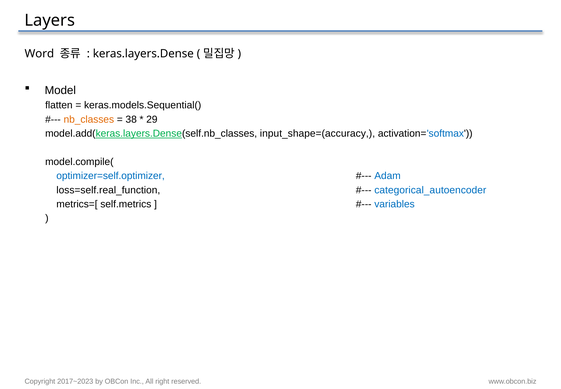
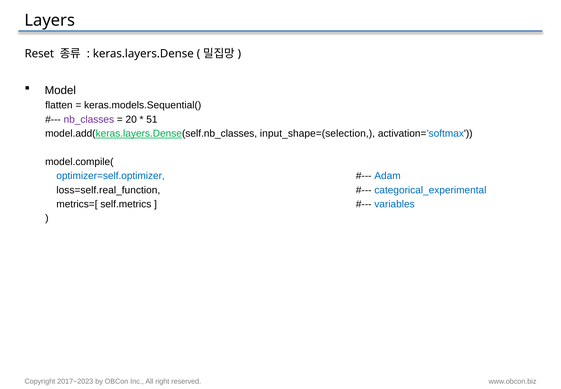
Word: Word -> Reset (39, 54)
nb_classes colour: orange -> purple (89, 119)
38: 38 -> 20 (131, 119)
29: 29 -> 51 (152, 119)
input_shape=(accuracy: input_shape=(accuracy -> input_shape=(selection (317, 133)
categorical_autoencoder: categorical_autoencoder -> categorical_experimental (430, 190)
